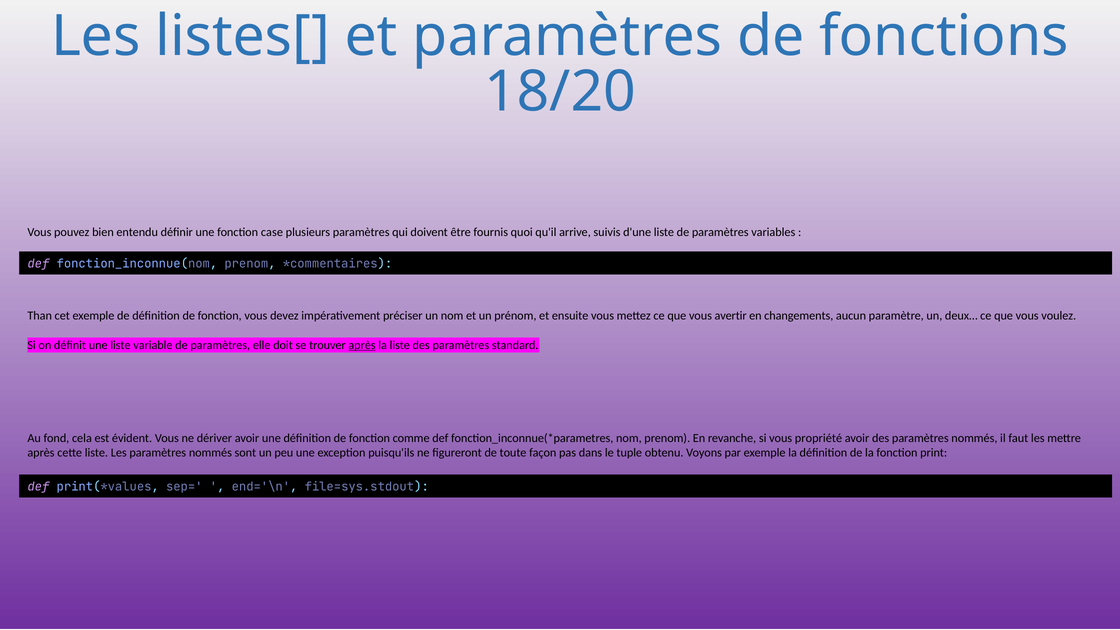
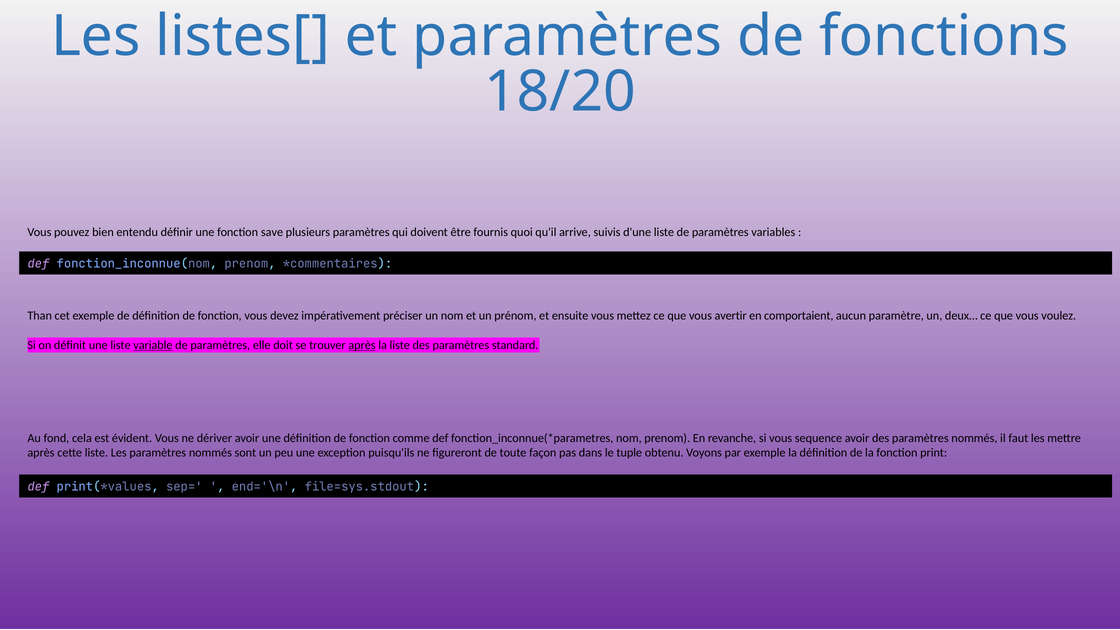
case: case -> save (272, 232)
changements: changements -> comportaient (799, 316)
variable underline: none -> present (153, 345)
propriété: propriété -> sequence (819, 438)
